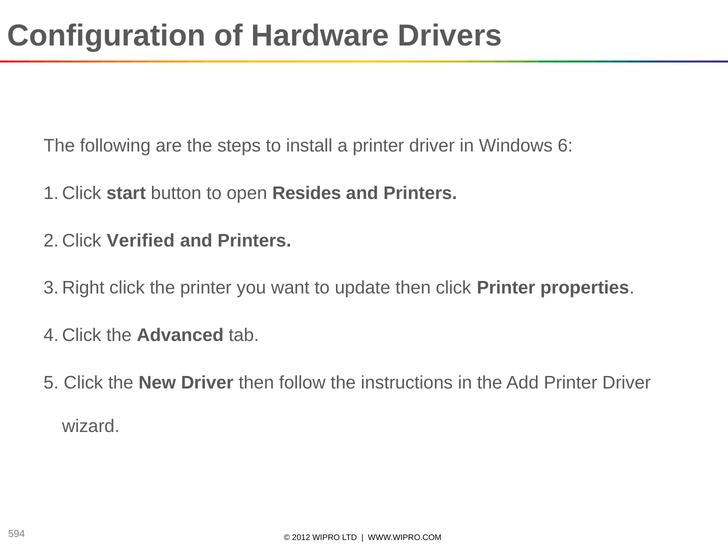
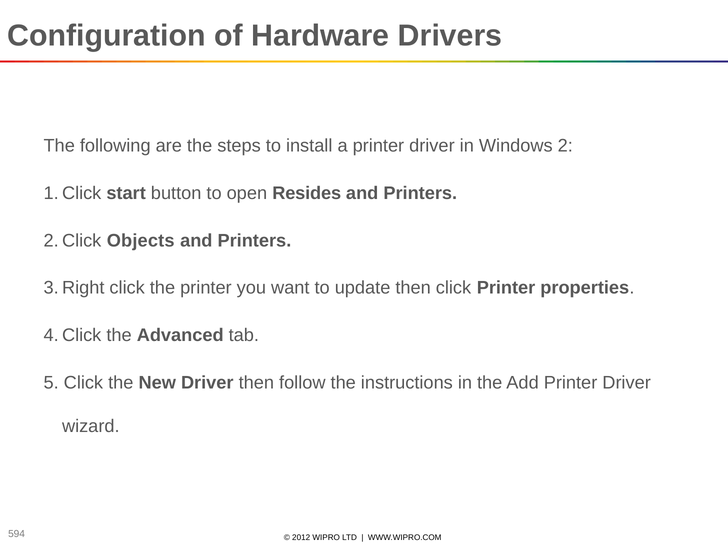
6: 6 -> 2 (565, 146)
Verified: Verified -> Objects (141, 241)
